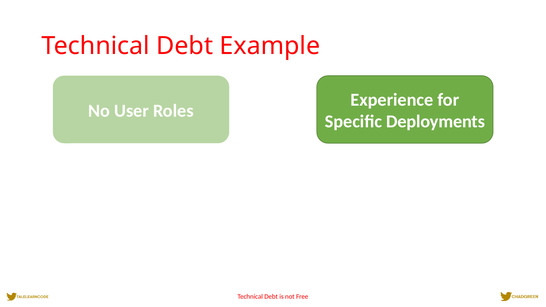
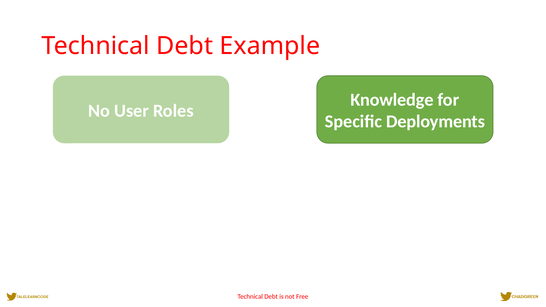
Experience: Experience -> Knowledge (392, 100)
